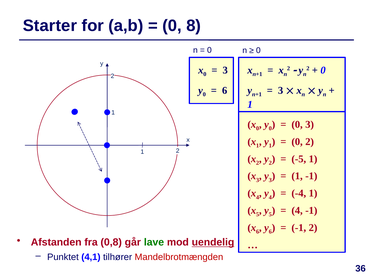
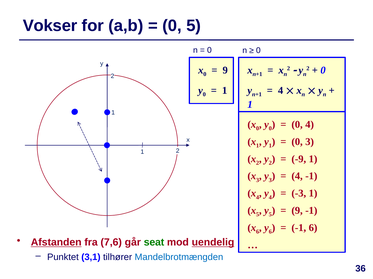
Starter: Starter -> Vokser (50, 26)
0 8: 8 -> 5 (194, 26)
3: 3 -> 9 (225, 70)
6: 6 -> 1 (225, 91)
3: 3 -> 4 (281, 91)
0 3: 3 -> 4 (310, 125)
0 2: 2 -> 3 (310, 142)
-5: -5 -> -9 (299, 159)
1: 1 -> 4 (297, 177)
-4: -4 -> -3 (299, 194)
4: 4 -> 9 (297, 211)
-1 2: 2 -> 6 (313, 228)
Afstanden underline: none -> present (56, 243)
0,8: 0,8 -> 7,6 (111, 243)
lave: lave -> seat (154, 243)
4,1: 4,1 -> 3,1 (91, 258)
Mandelbrotmængden colour: red -> blue (179, 258)
